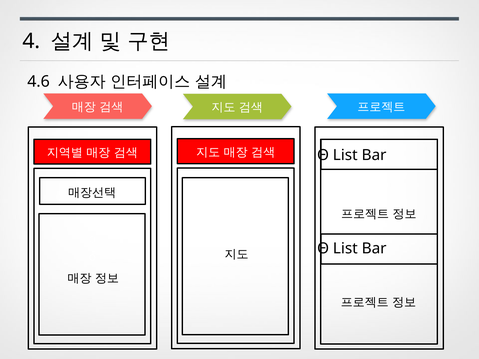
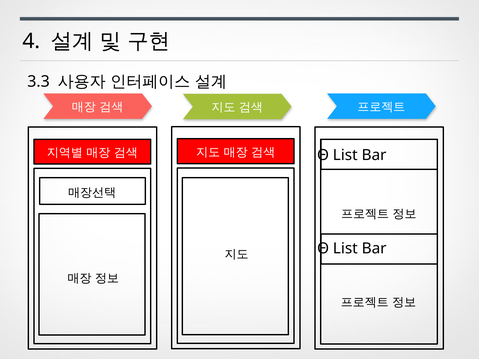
4.6: 4.6 -> 3.3 (39, 82)
